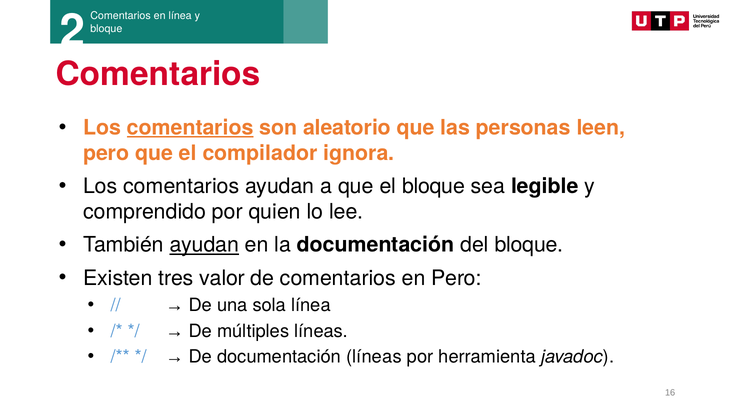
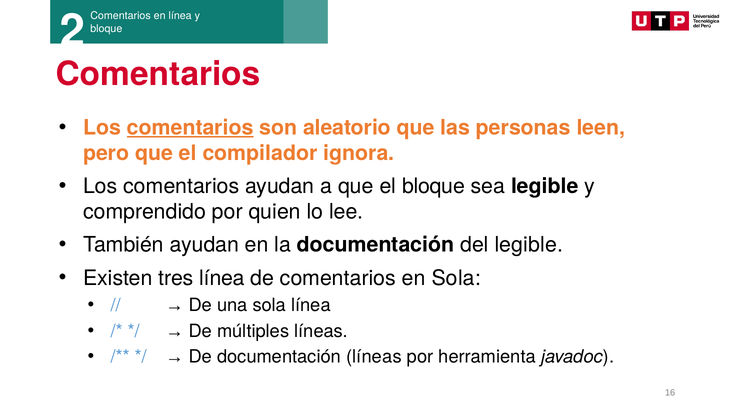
ayudan underline: present -> none (204, 245)
del bloque: bloque -> legible (529, 245)
tres valor: valor -> línea (222, 278)
en Pero: Pero -> Sola (456, 278)
